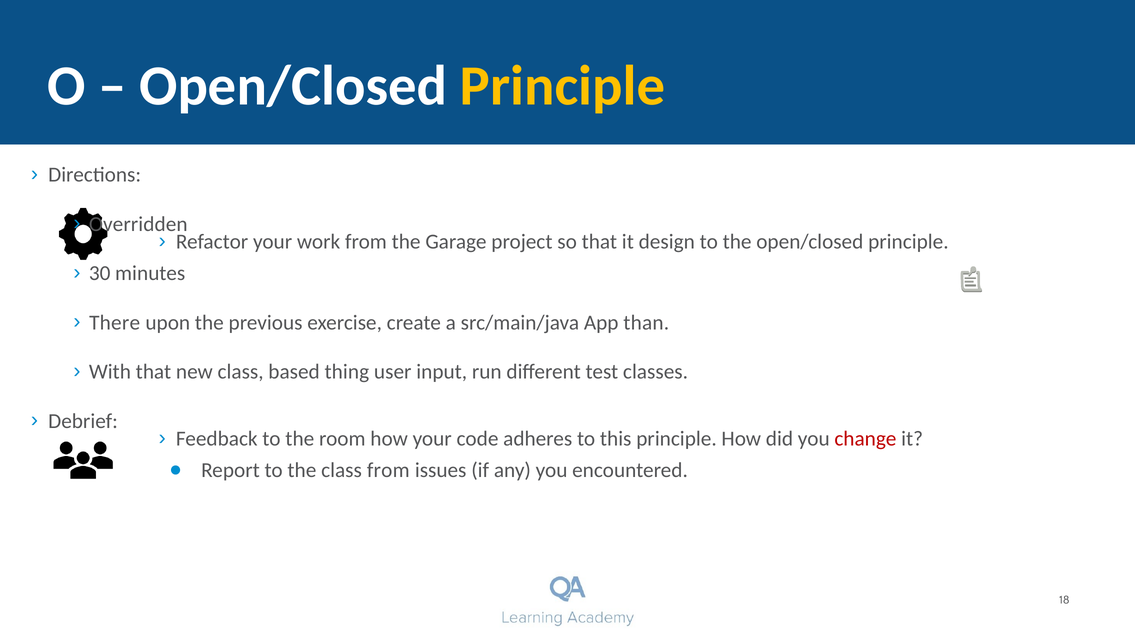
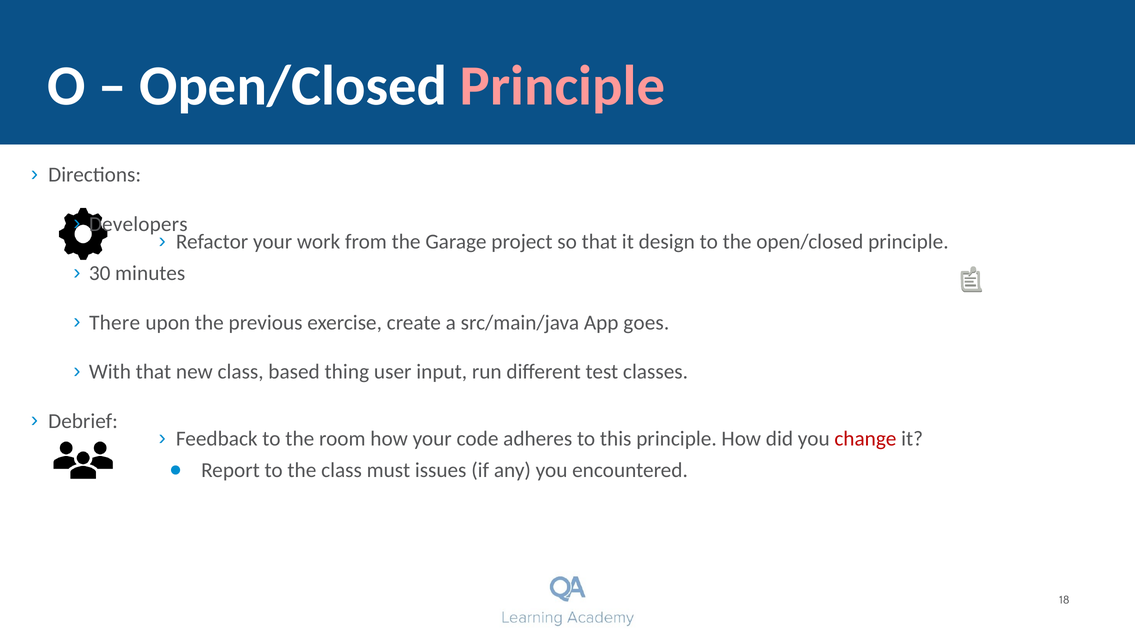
Principle colour: yellow -> pink (562, 86)
Overridden: Overridden -> Developers (138, 224)
than: than -> goes (646, 322)
class from: from -> must (388, 470)
